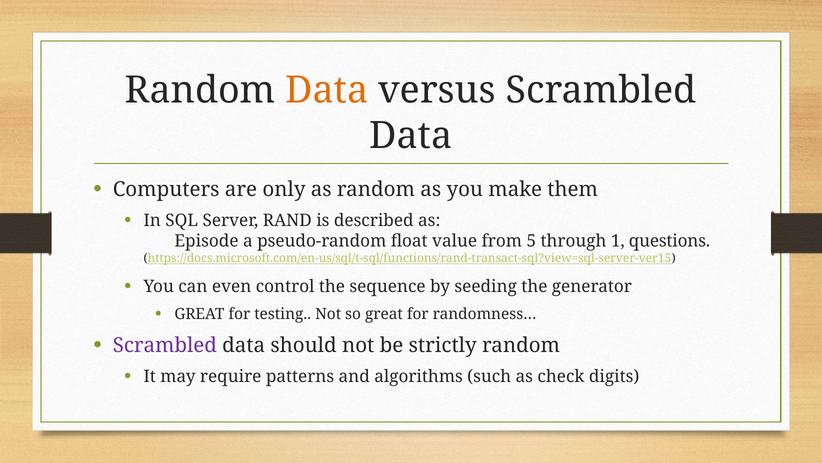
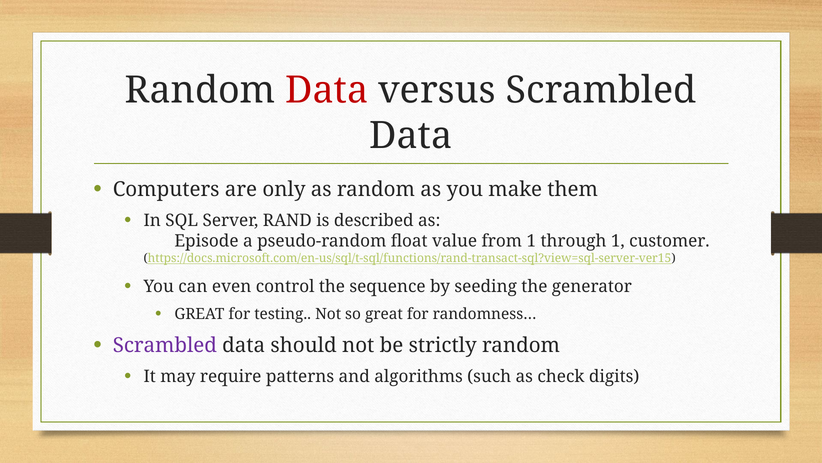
Data colour: orange -> red (327, 90)
from 5: 5 -> 1 (531, 241)
questions: questions -> customer (669, 241)
